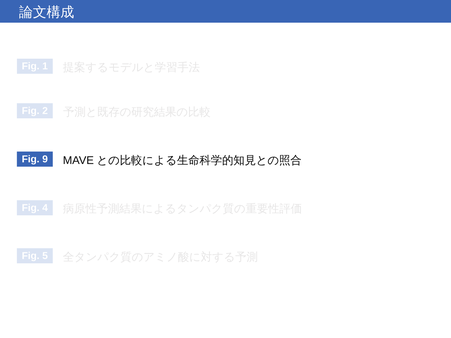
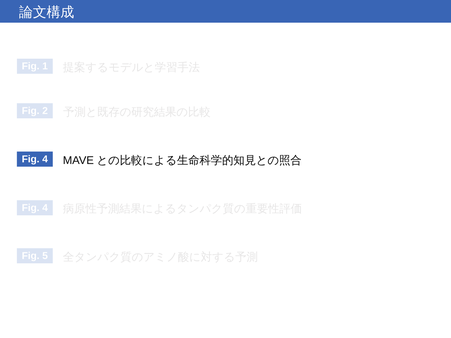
9: 9 -> 4 (45, 159)
